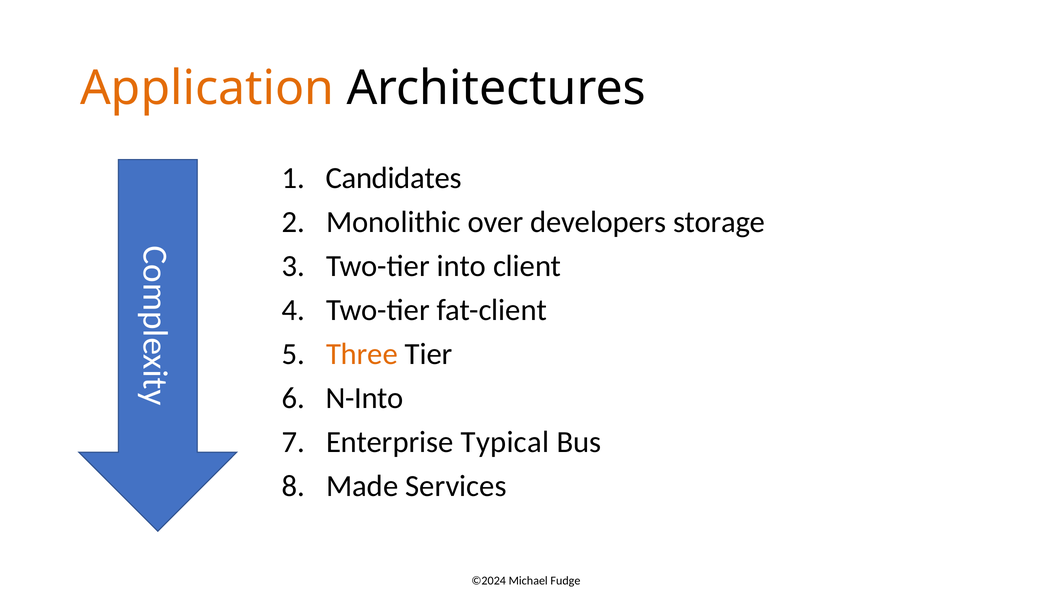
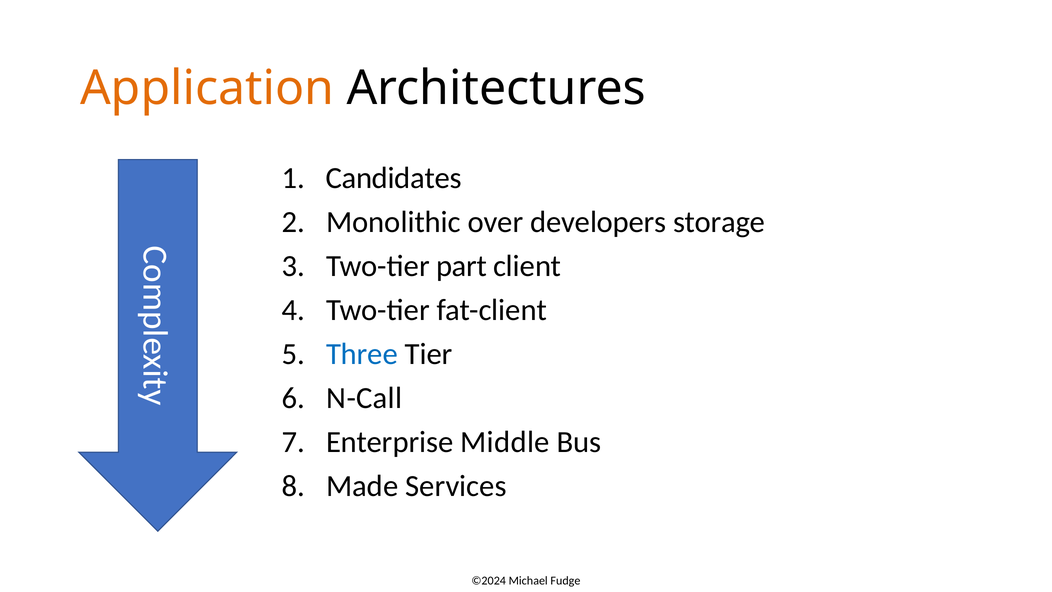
into: into -> part (462, 266)
Three colour: orange -> blue (362, 354)
N-Into: N-Into -> N-Call (364, 398)
Typical: Typical -> Middle (505, 442)
